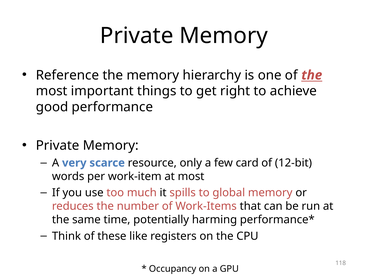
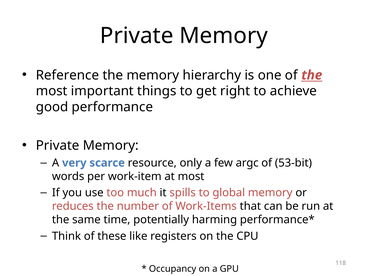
card: card -> argc (247, 163)
12-bit: 12-bit -> 53-bit (293, 163)
